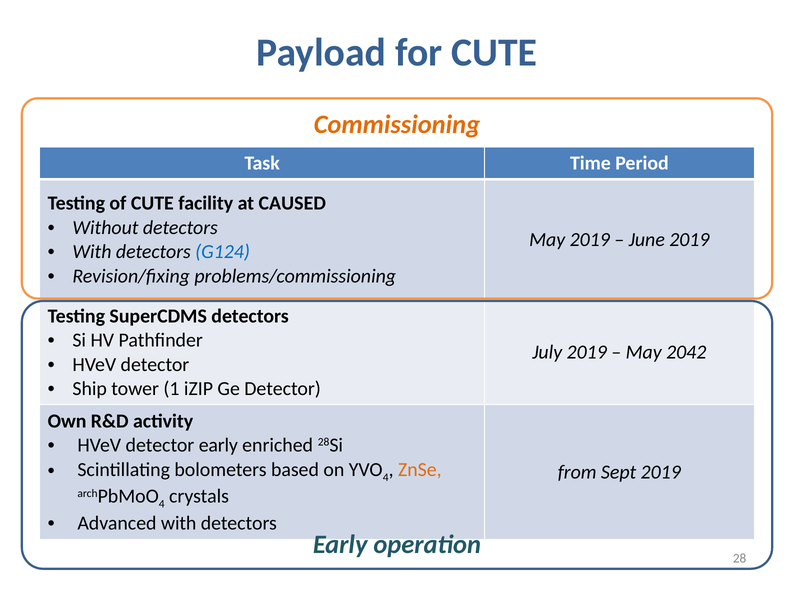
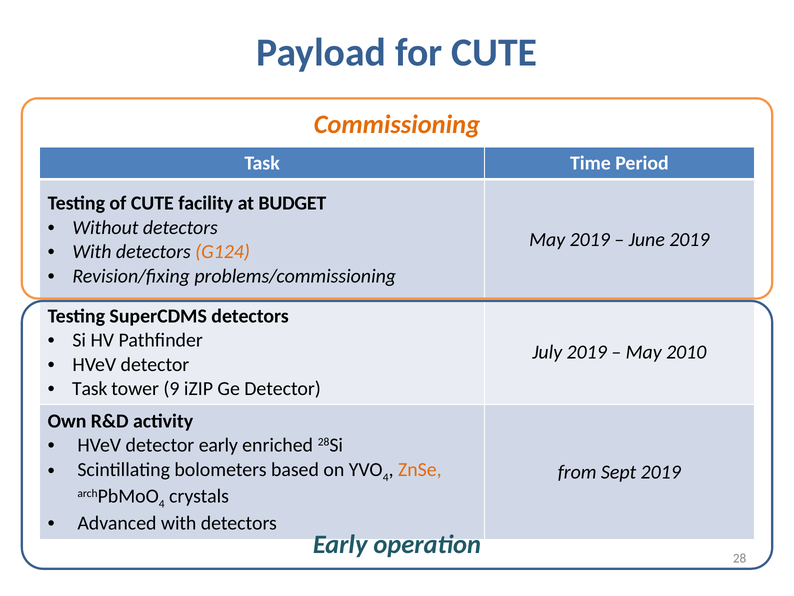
CAUSED: CAUSED -> BUDGET (292, 203)
G124 colour: blue -> orange (223, 252)
2042: 2042 -> 2010 (686, 352)
Ship: Ship -> Task (90, 388)
1: 1 -> 9 (171, 388)
